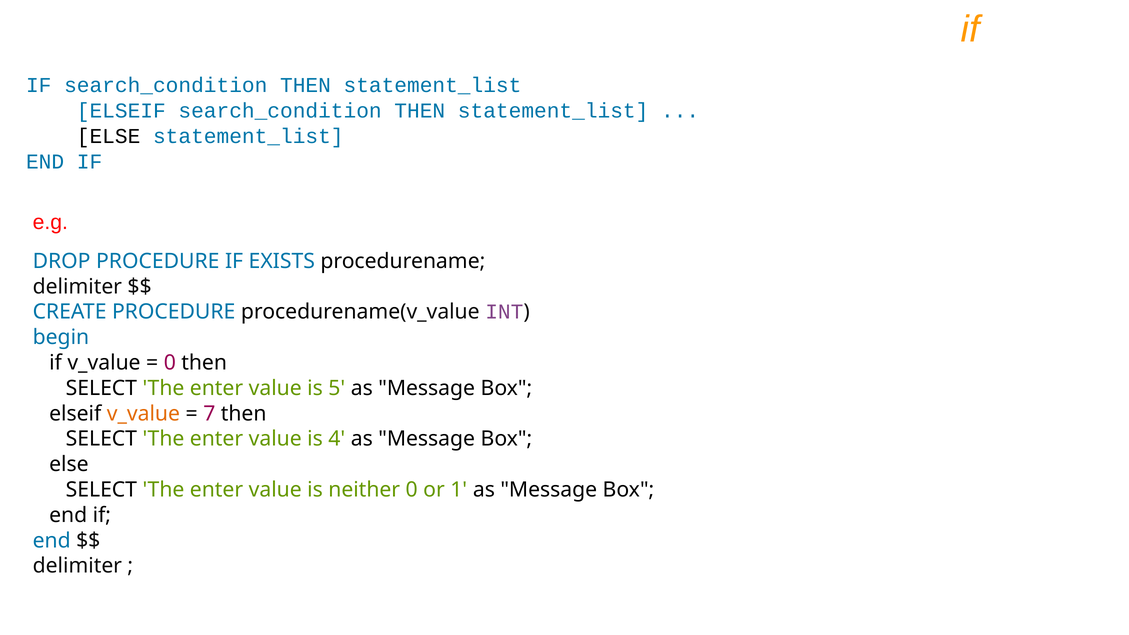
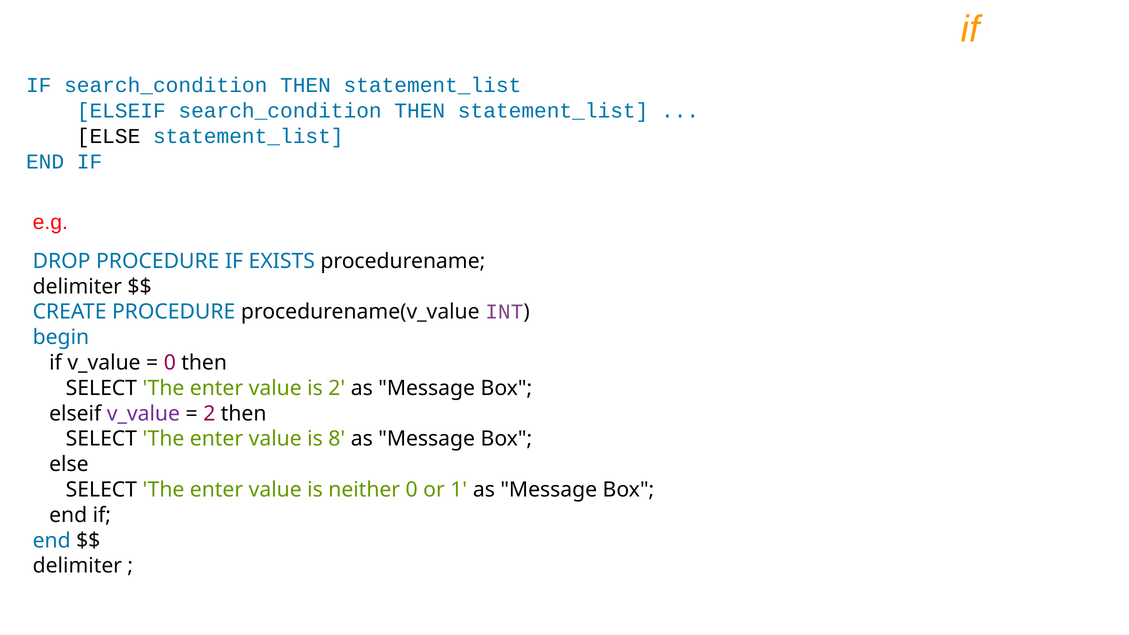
is 5: 5 -> 2 (337, 388)
v_value colour: orange -> purple (143, 414)
7: 7 -> 2 (209, 414)
4: 4 -> 8 (337, 439)
